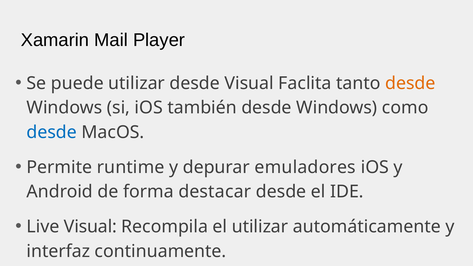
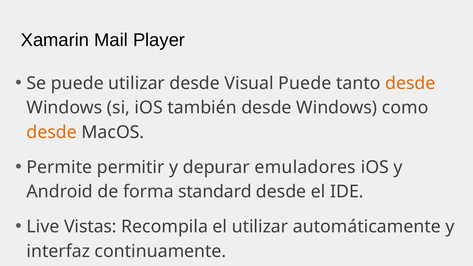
Visual Faclita: Faclita -> Puede (305, 83)
desde colour: blue -> orange (52, 132)
runtime: runtime -> permitir (131, 167)
destacar: destacar -> standard (215, 192)
Live Visual: Visual -> Vistas (90, 227)
